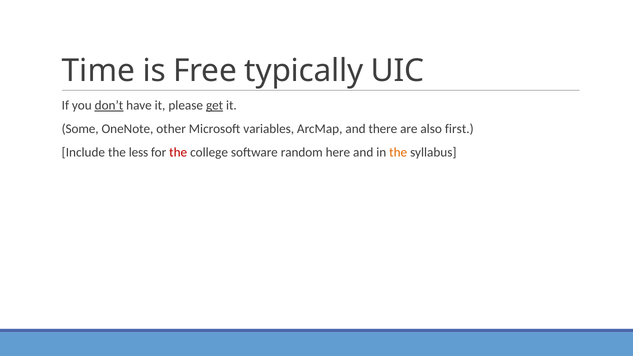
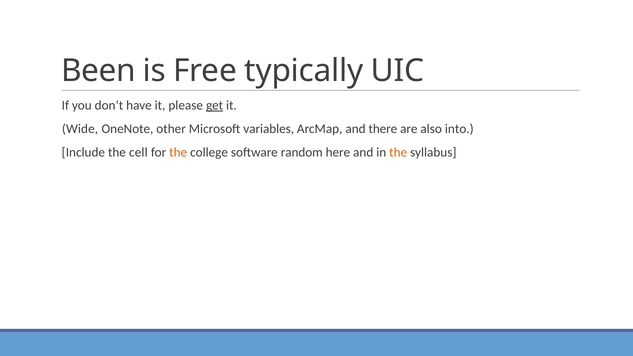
Time: Time -> Been (99, 71)
don’t underline: present -> none (109, 105)
Some: Some -> Wide (80, 129)
first: first -> into (459, 129)
less: less -> cell (138, 152)
the colour: red -> orange (178, 152)
